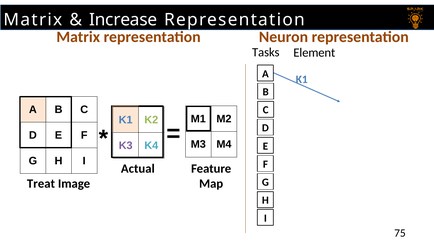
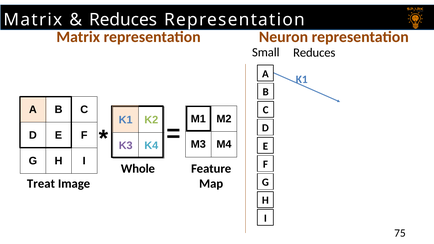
Increase: Increase -> Reduces (123, 20)
Tasks: Tasks -> Small (266, 52)
Element: Element -> Reduces (314, 53)
Actual: Actual -> Whole (138, 169)
